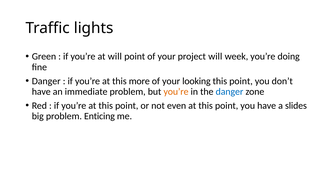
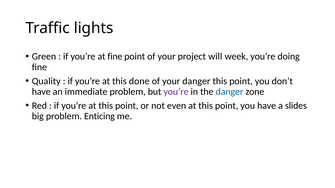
at will: will -> fine (115, 57)
Danger: Danger -> Quality (46, 81)
more: more -> done (139, 81)
your looking: looking -> danger (196, 81)
you’re colour: orange -> purple (176, 92)
